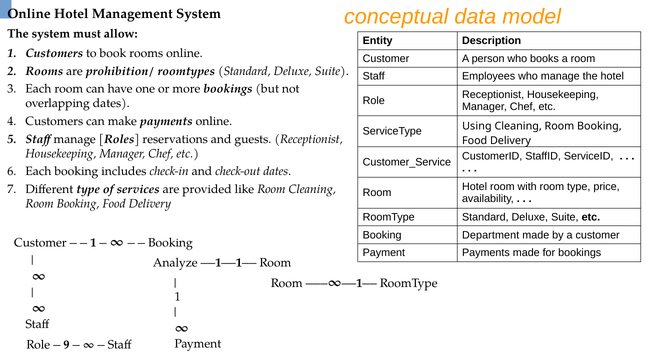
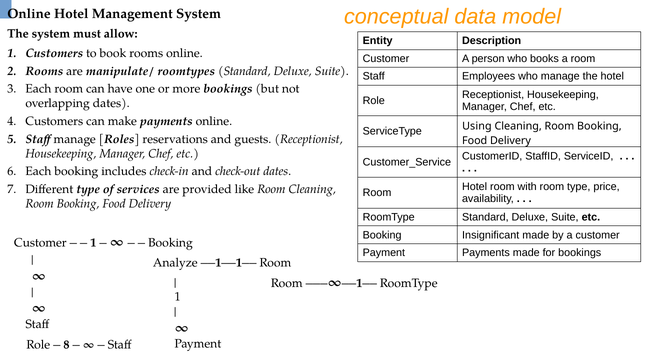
prohibition/: prohibition/ -> manipulate/ (120, 71)
Department: Department -> Insignificant (491, 235)
9: 9 -> 8 (66, 345)
